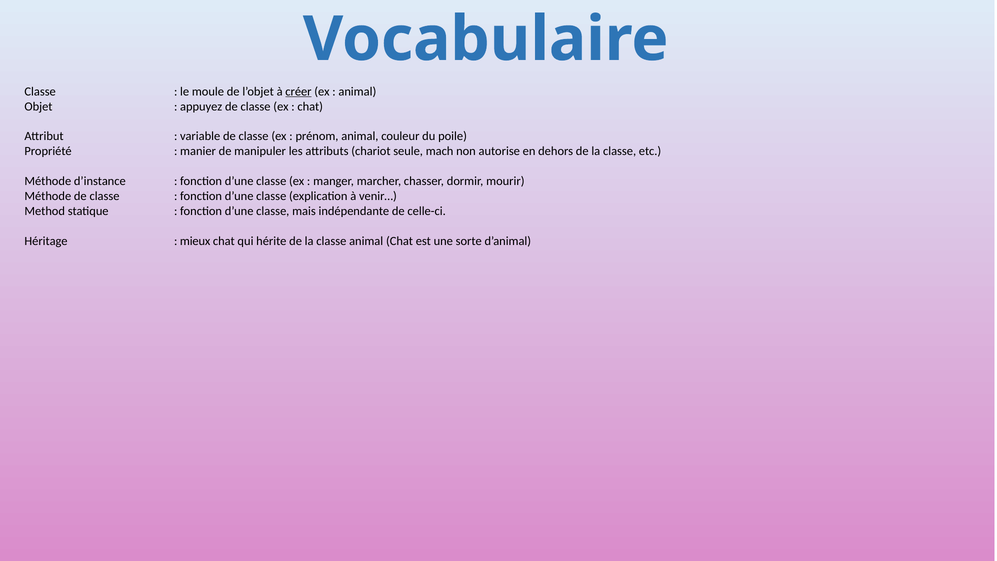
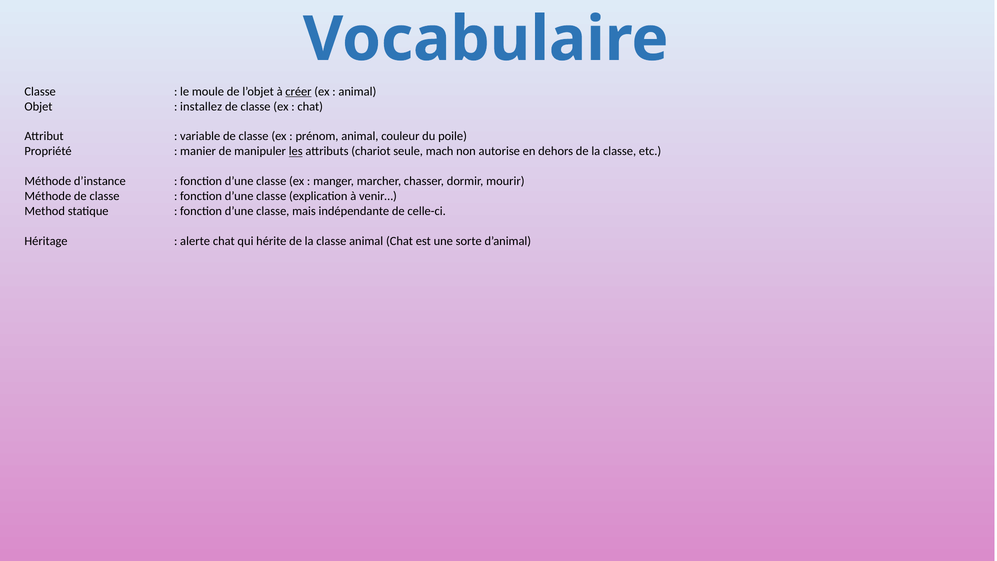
appuyez: appuyez -> installez (201, 106)
les underline: none -> present (296, 151)
mieux: mieux -> alerte (195, 241)
